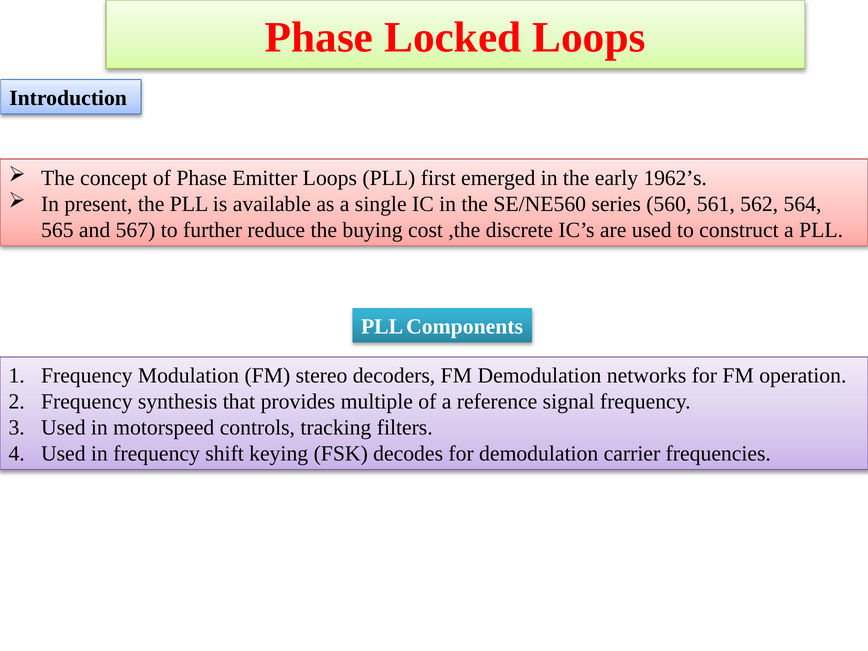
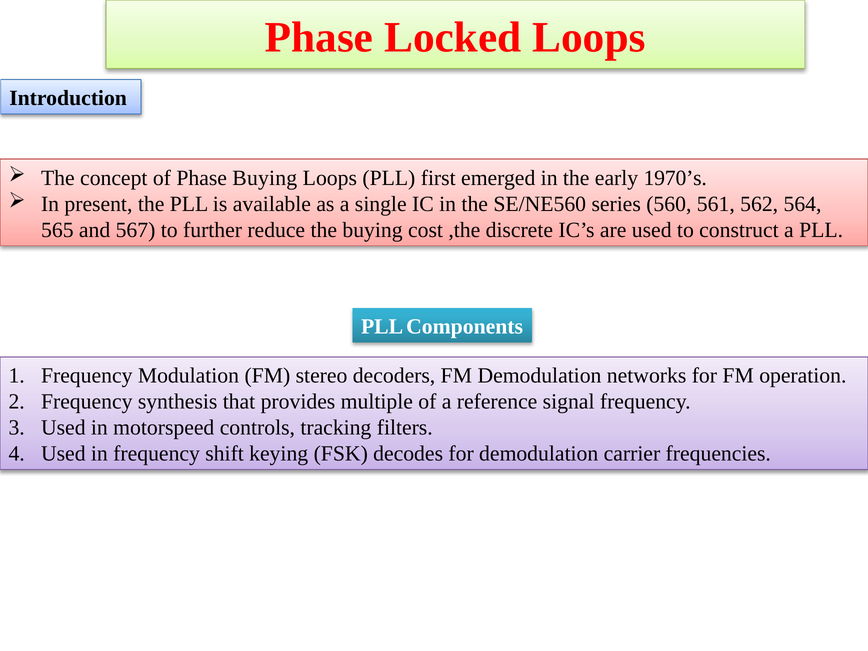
Phase Emitter: Emitter -> Buying (265, 178)
1962’s: 1962’s -> 1970’s (675, 178)
